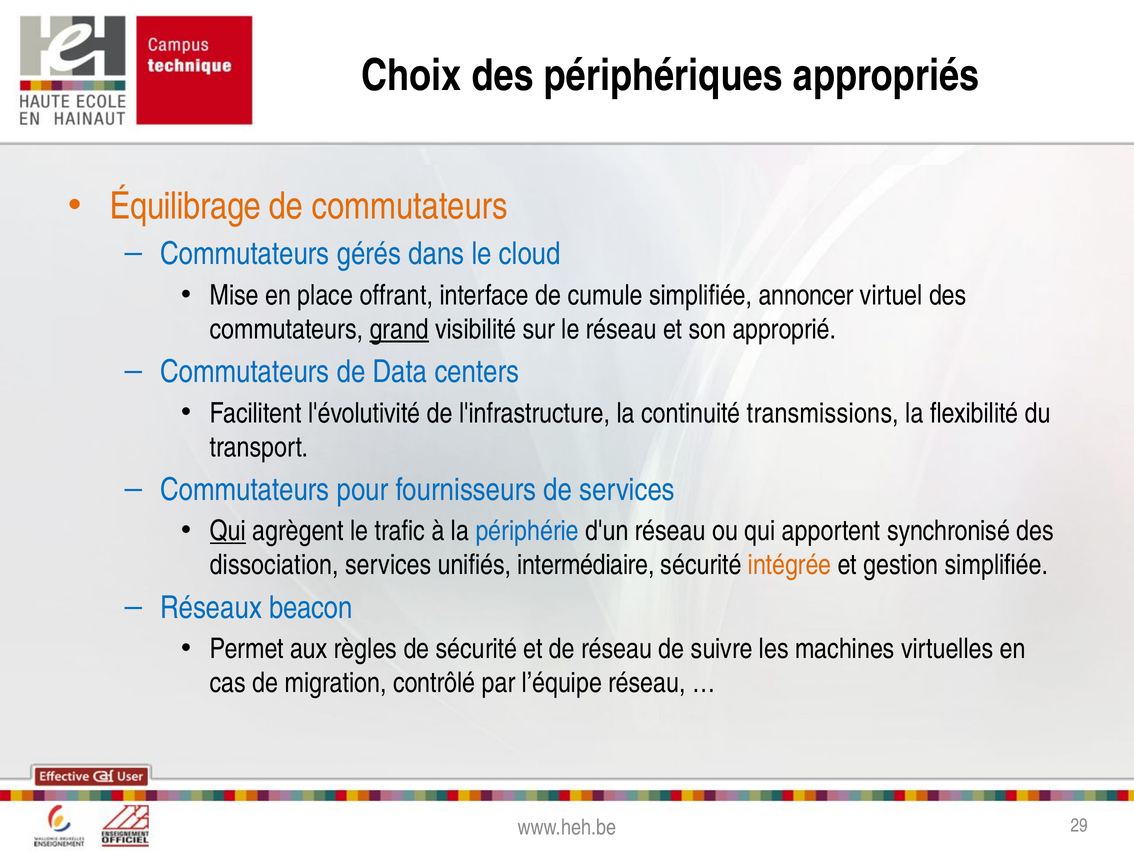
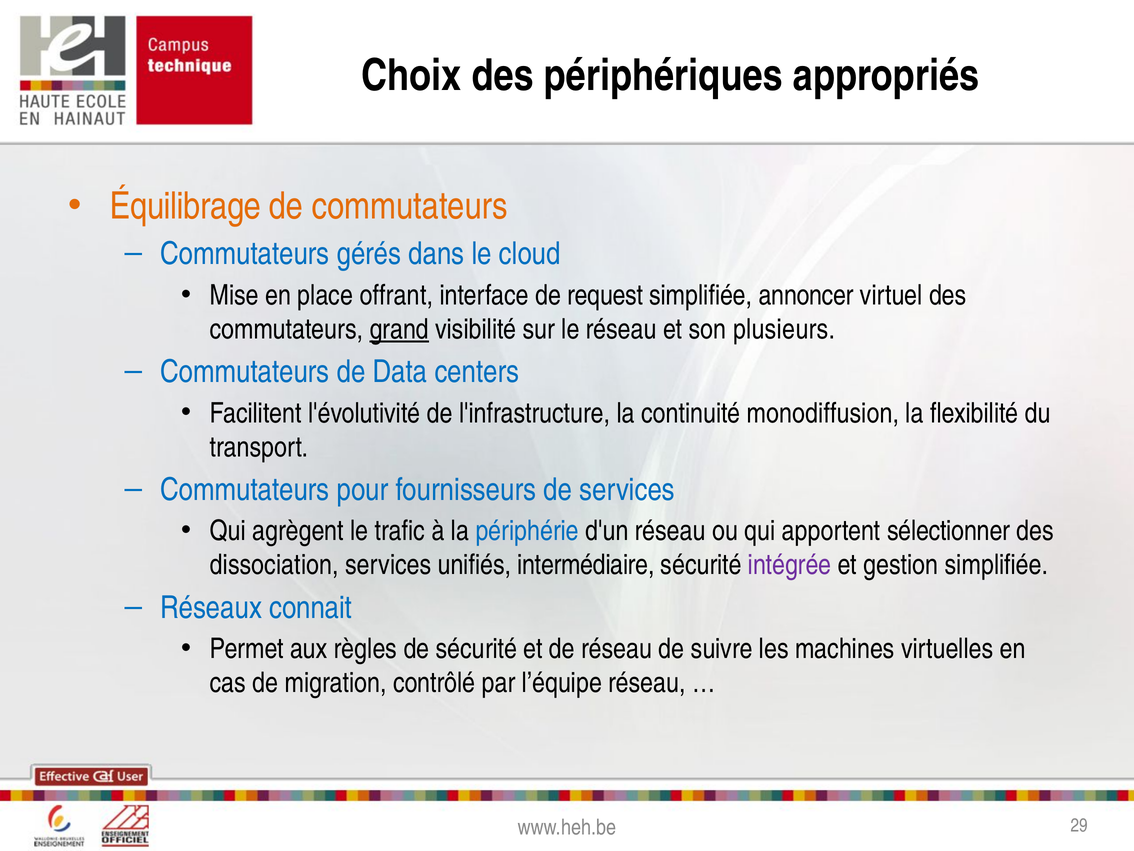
cumule: cumule -> request (605, 295)
approprié: approprié -> plusieurs (784, 329)
transmissions: transmissions -> monodiffusion (823, 413)
Qui underline: present -> none (228, 531)
synchronisé: synchronisé -> sélectionner (949, 531)
intégrée colour: orange -> purple (790, 565)
beacon: beacon -> connait (311, 607)
